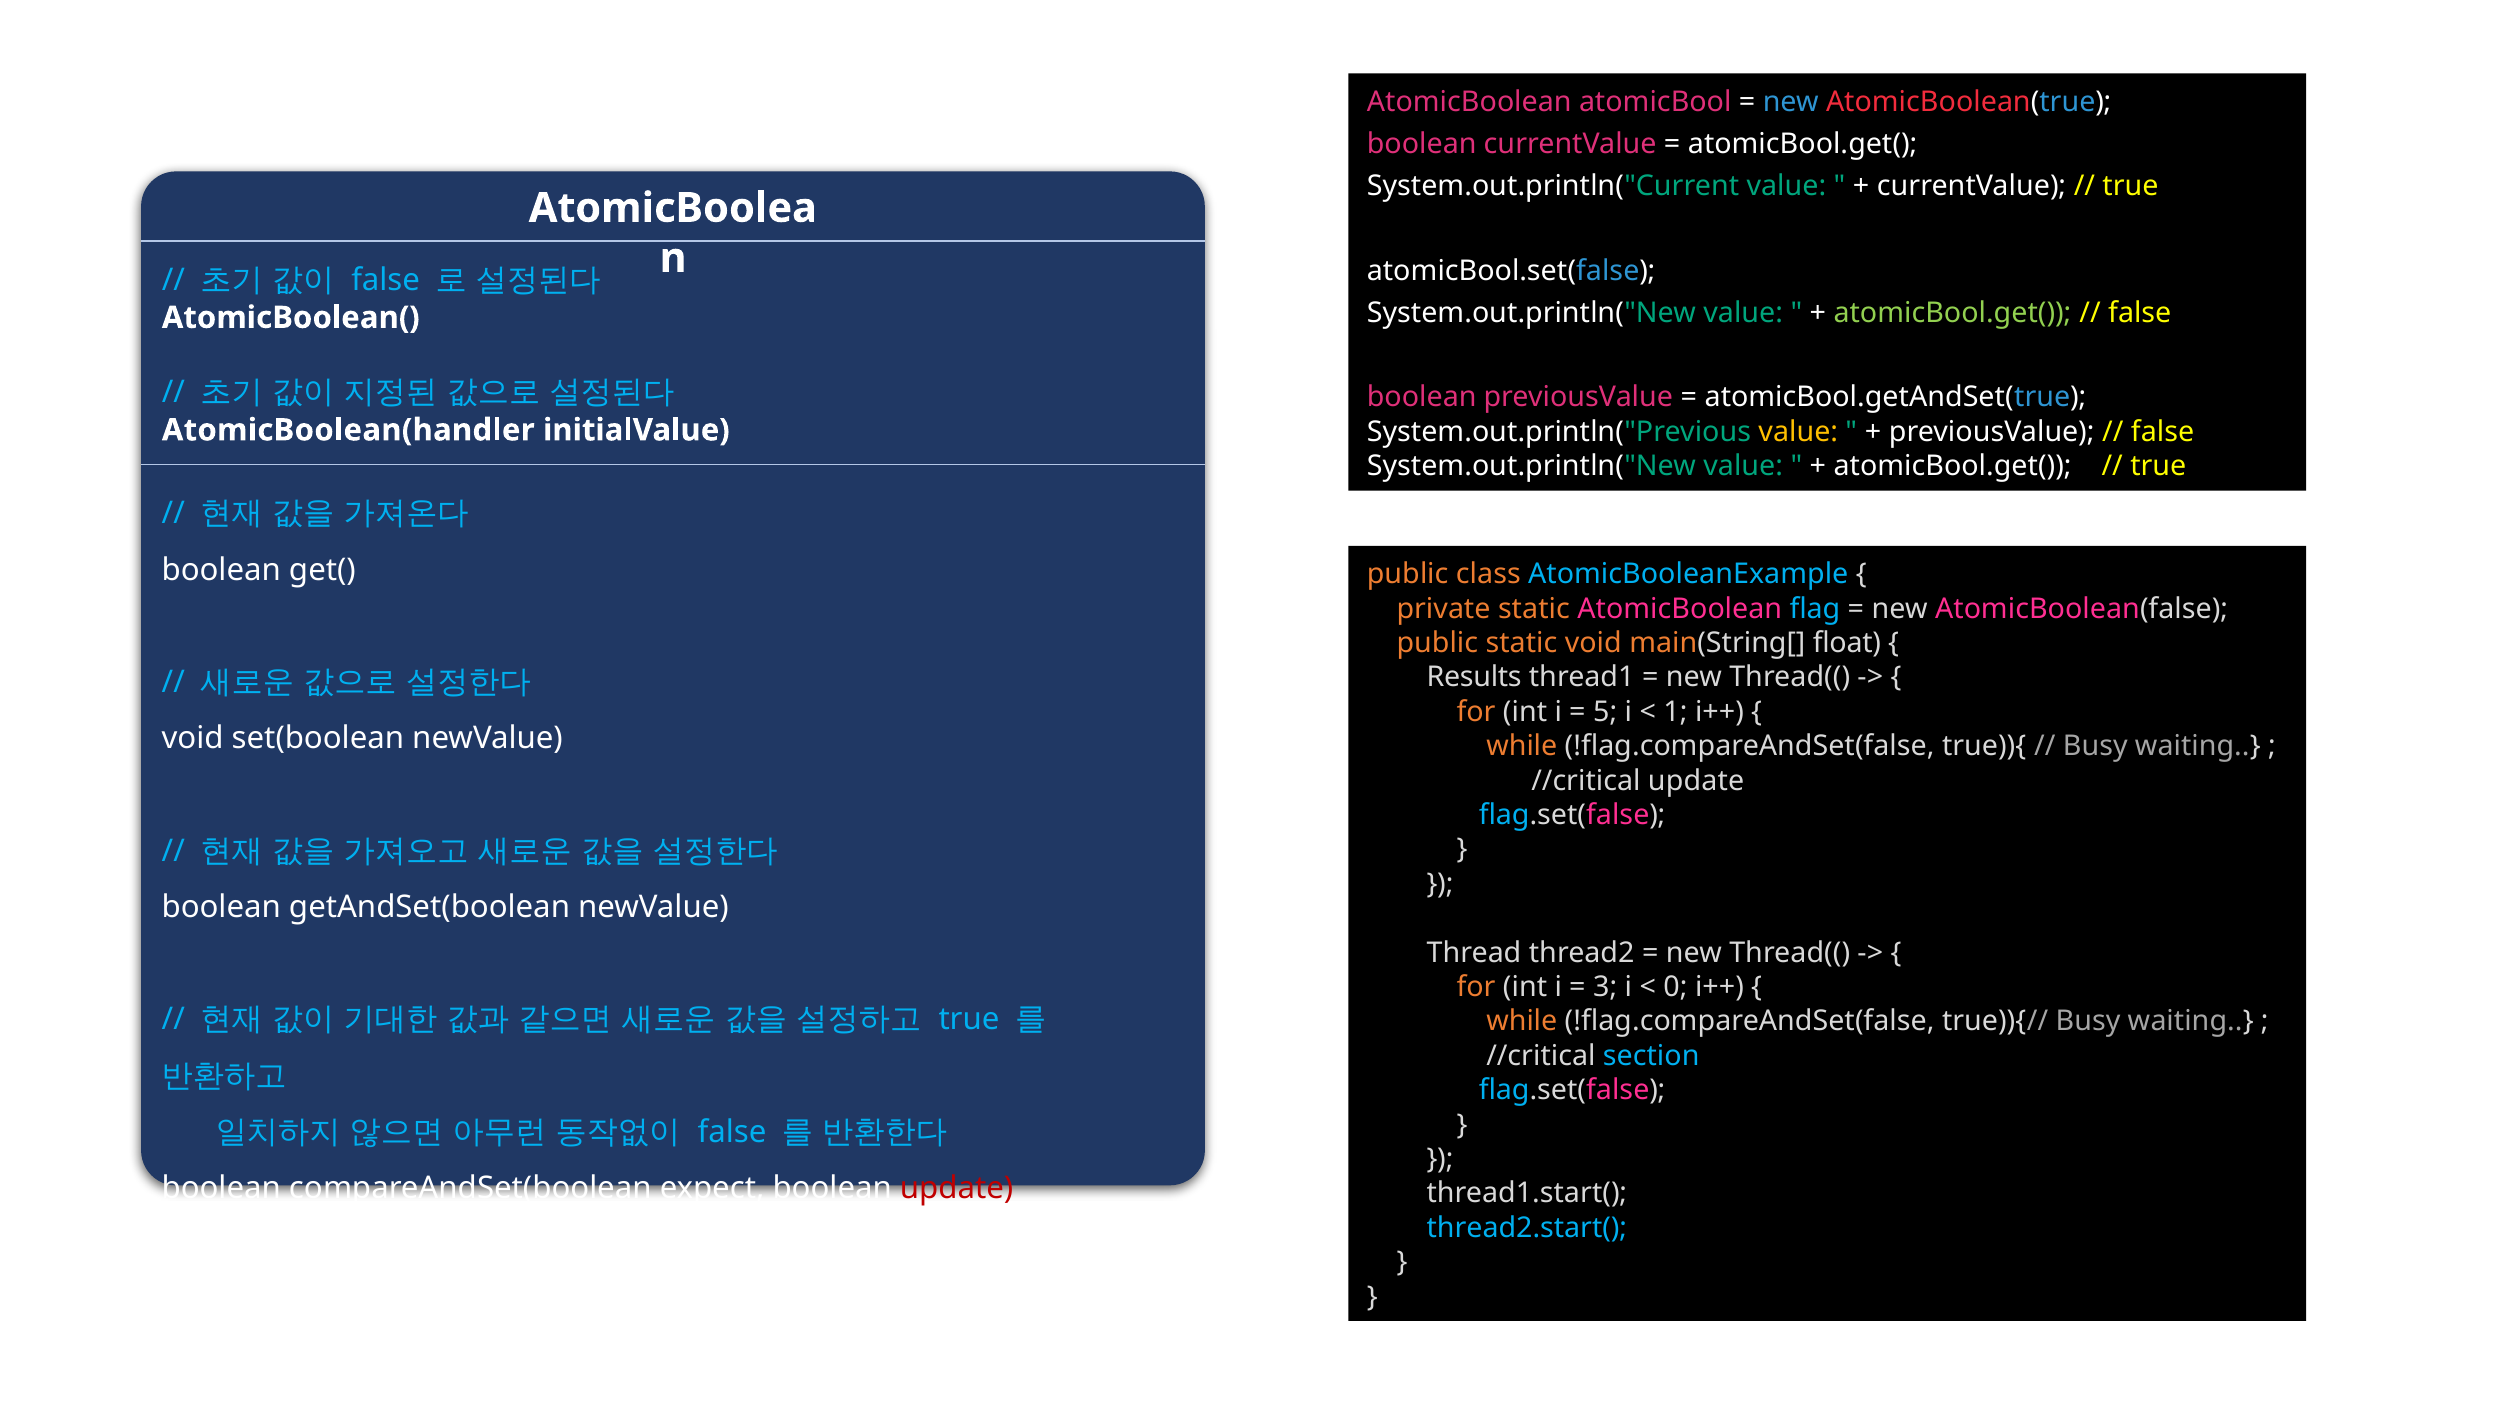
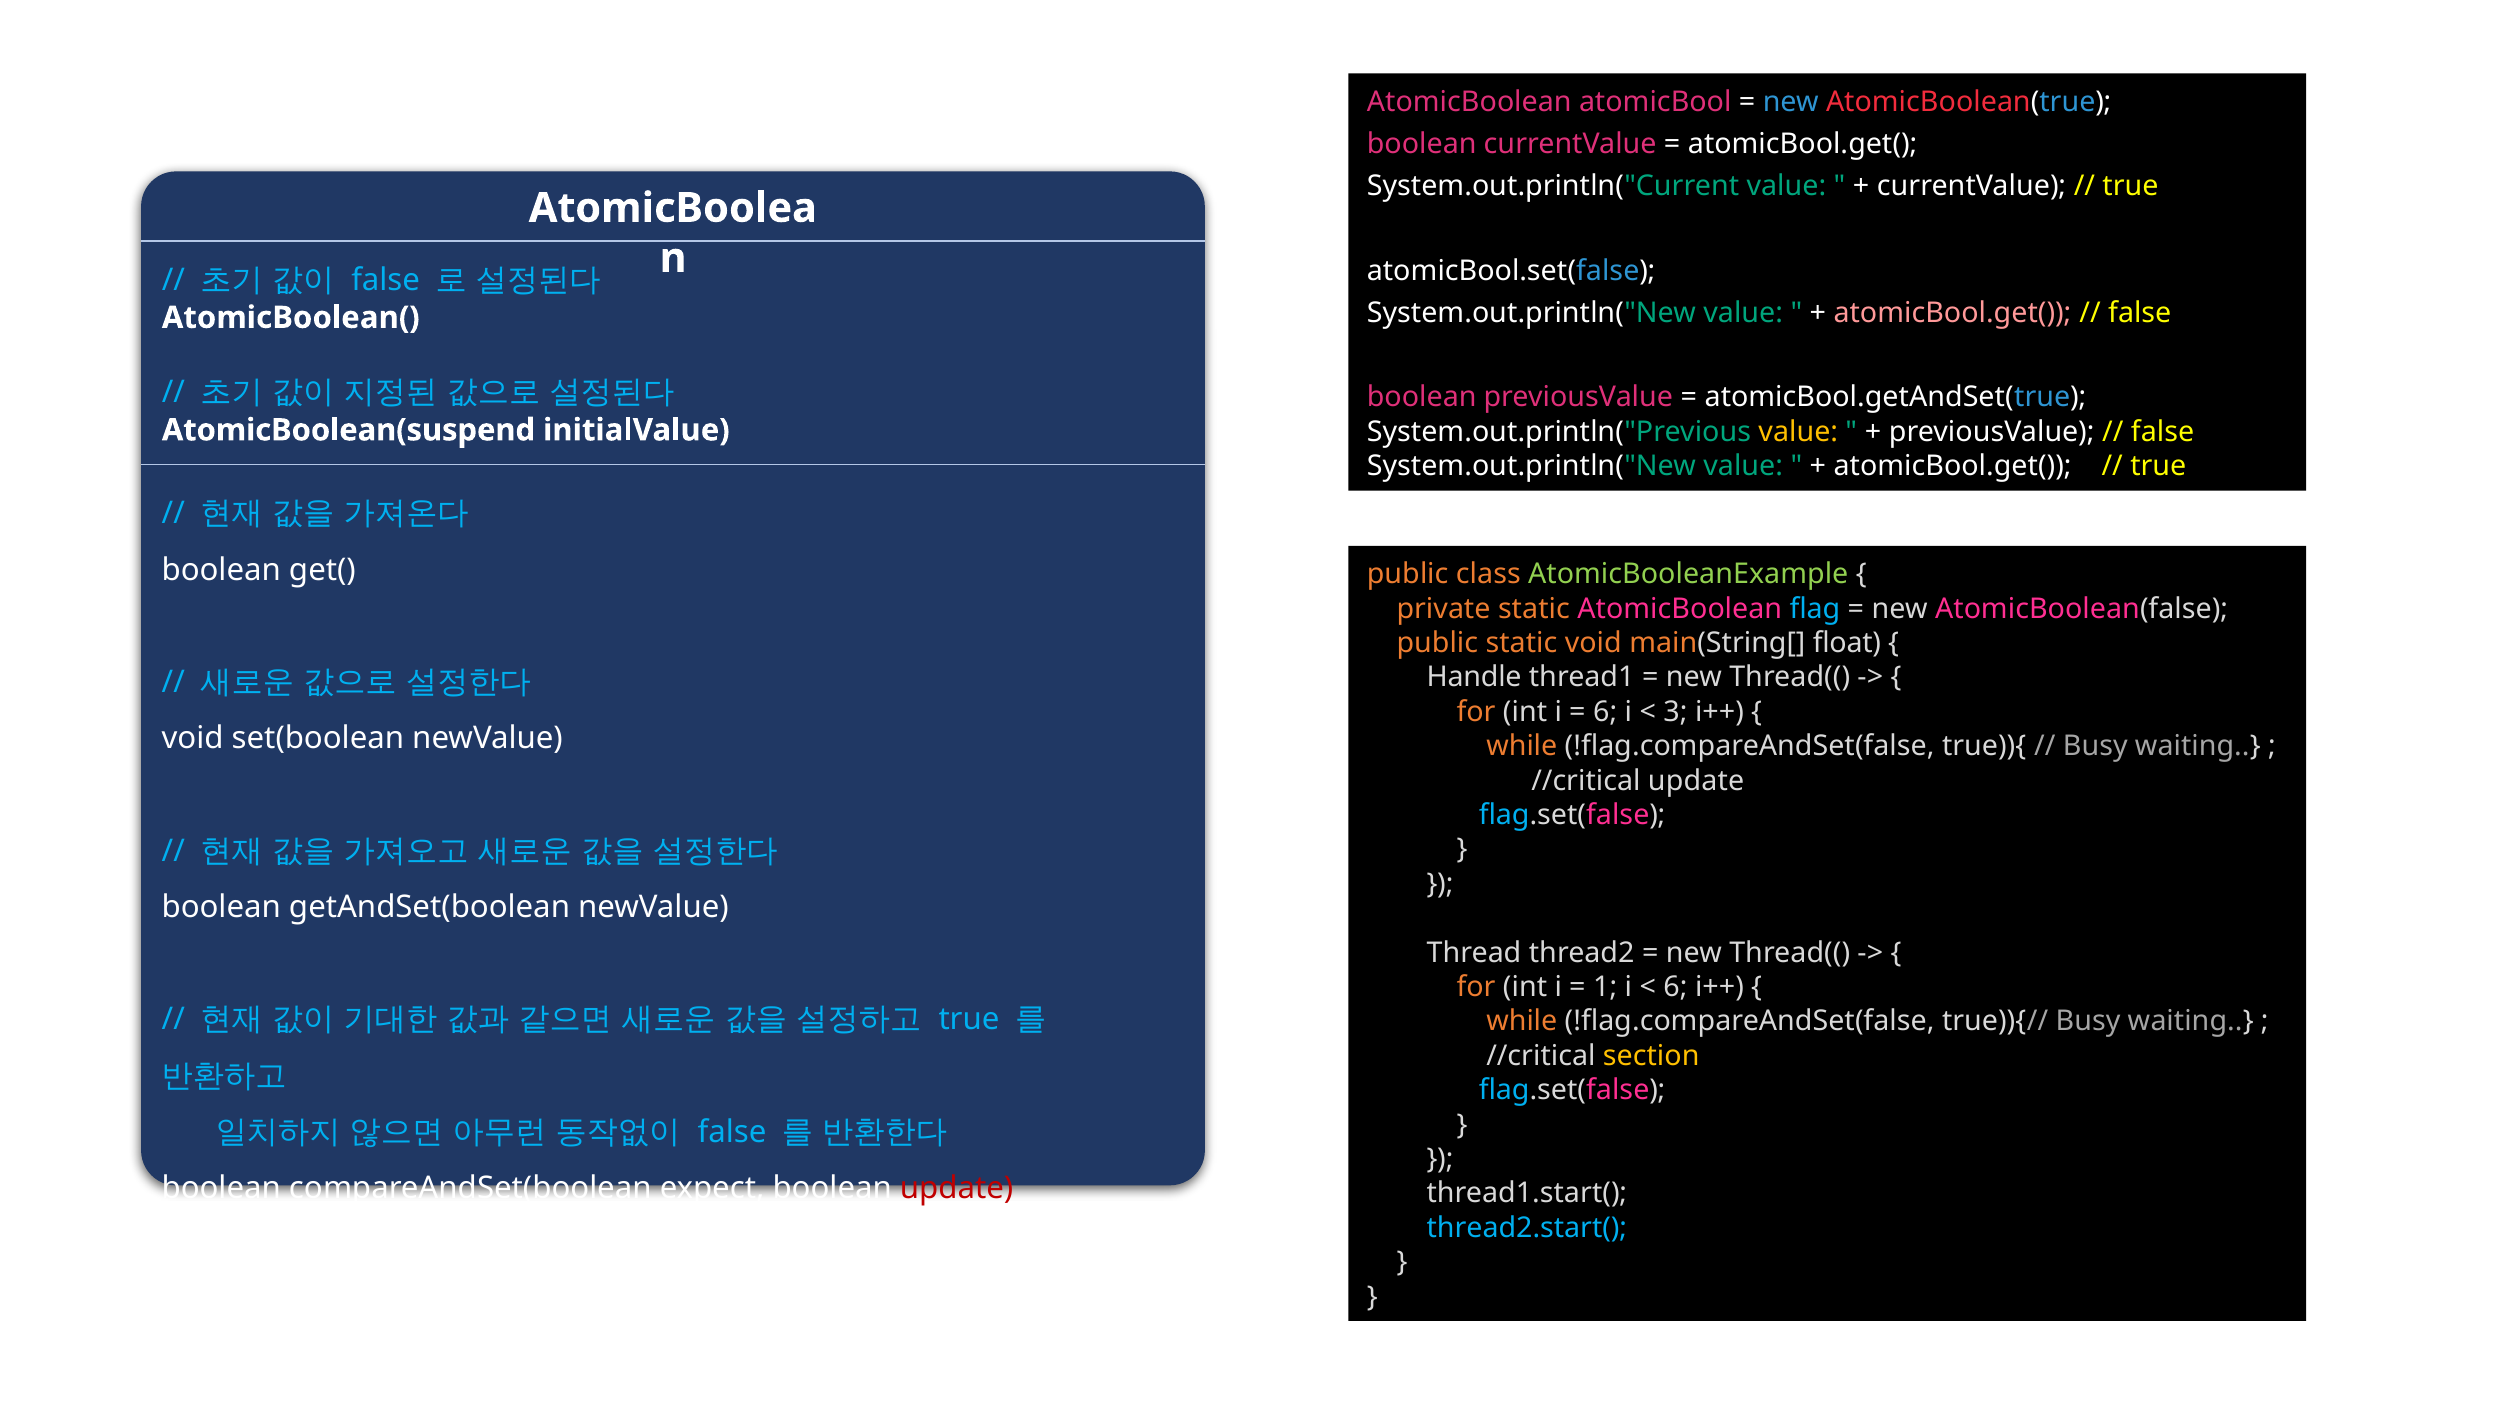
atomicBool.get( colour: light green -> pink (1952, 313)
AtomicBoolean(handler: AtomicBoolean(handler -> AtomicBoolean(suspend (348, 430)
AtomicBooleanExample colour: light blue -> light green (1688, 574)
Results: Results -> Handle (1474, 677)
5: 5 -> 6 (1605, 712)
1: 1 -> 3 (1675, 712)
3: 3 -> 1 (1605, 987)
0: 0 -> 6 (1675, 987)
section colour: light blue -> yellow (1651, 1056)
